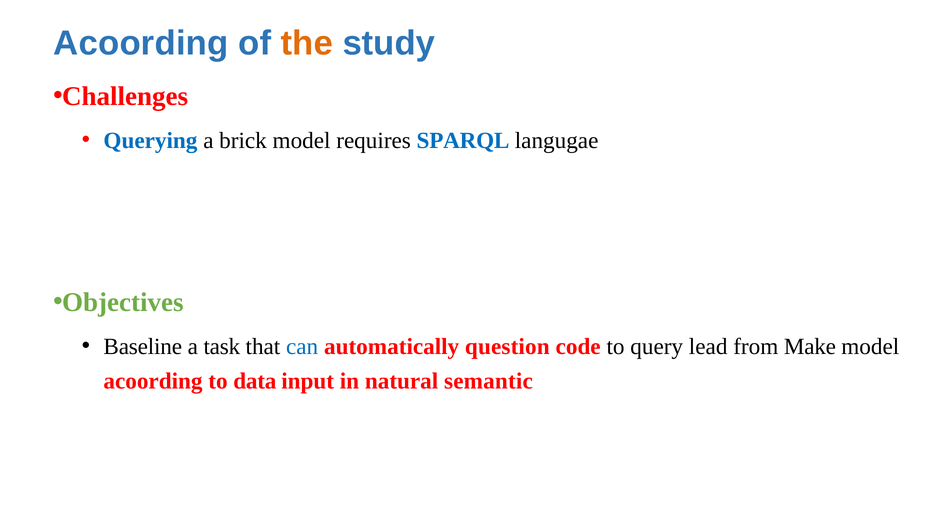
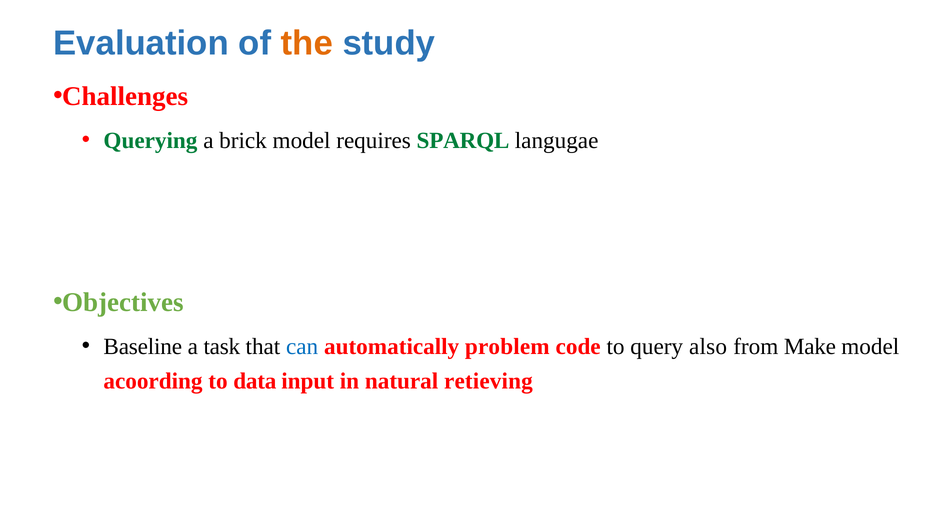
Acoording: Acoording -> Evaluation (141, 43)
Querying colour: blue -> green (150, 141)
SPARQL colour: blue -> green (463, 141)
question: question -> problem (507, 347)
lead: lead -> also (708, 347)
semantic: semantic -> retieving (488, 382)
